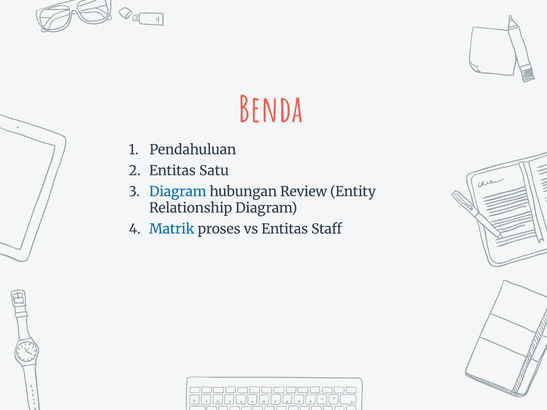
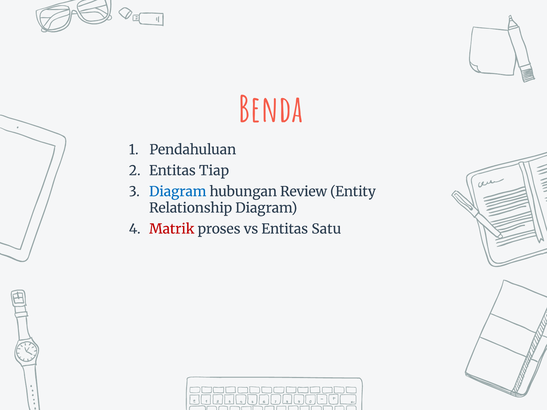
Satu: Satu -> Tiap (214, 171)
Matrik colour: blue -> red (172, 229)
Staff: Staff -> Satu (326, 229)
